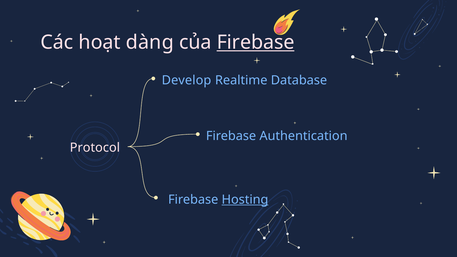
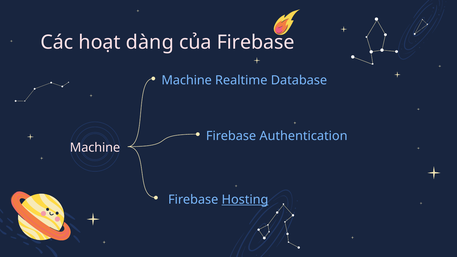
Firebase underline: present -> none (256, 42)
Develop: Develop -> Machine (187, 80)
Protocol: Protocol -> Machine (95, 148)
